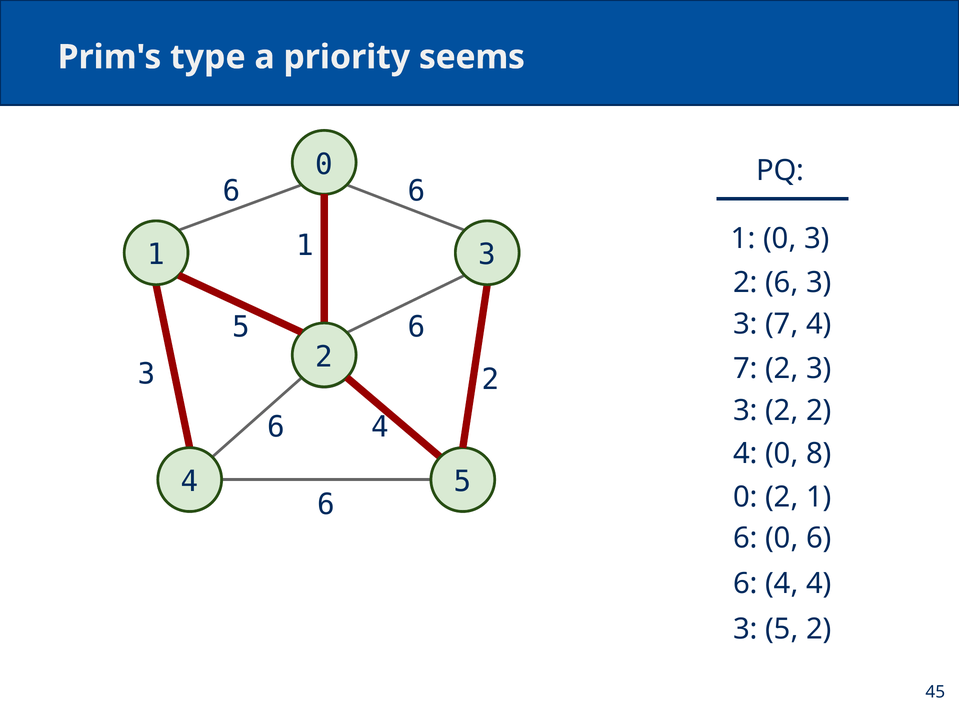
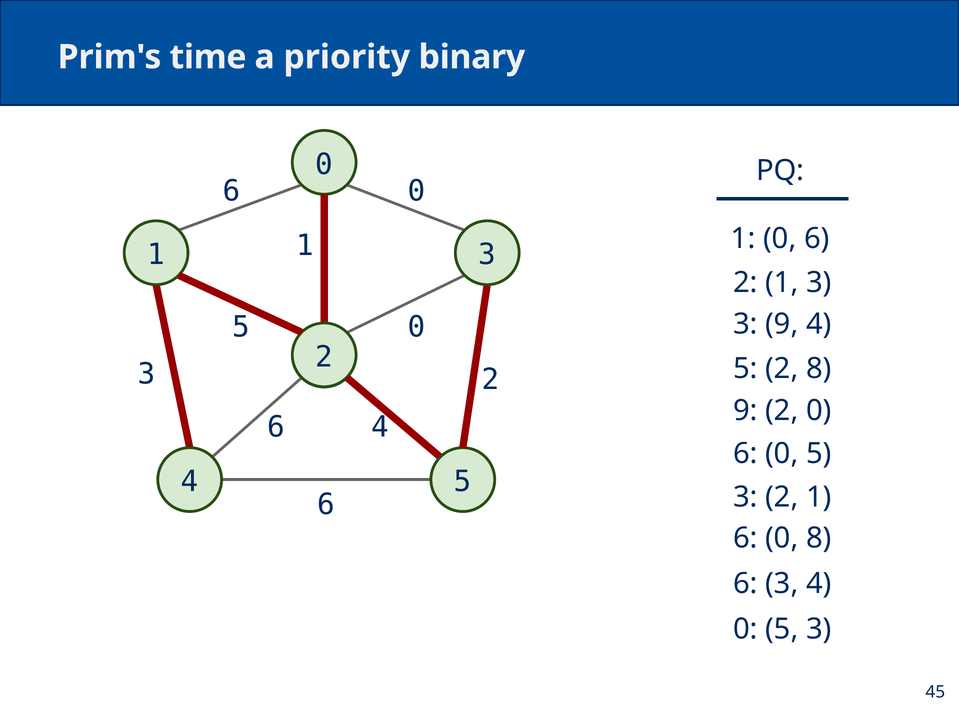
type: type -> time (208, 57)
seems: seems -> binary (472, 57)
6: 6 -> 0 (417, 191)
0 3: 3 -> 6 (817, 238)
6: 6 -> 1 (782, 283)
6: 6 -> 0 (417, 327)
7: 7 -> 9 (782, 324)
7: 7 -> 5 (745, 369)
2 3: 3 -> 8 (819, 369)
3: 3 -> 9 (745, 410)
2: 2 -> 0 (819, 410)
4: 4 -> 6 (745, 453)
8: 8 -> 5 (819, 453)
0: 0 -> 3 (745, 497)
0 6: 6 -> 8 (819, 538)
4: 4 -> 3 (782, 583)
3: 3 -> 0 (745, 629)
2: 2 -> 3 (819, 629)
